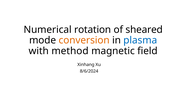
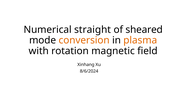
rotation: rotation -> straight (93, 30)
plasma colour: blue -> orange (140, 40)
method: method -> rotation (70, 51)
